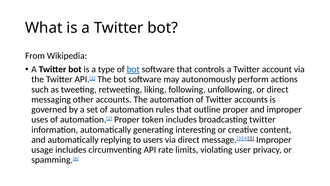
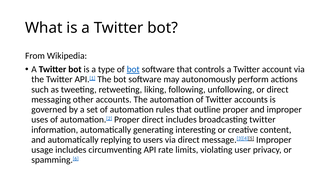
Proper token: token -> direct (153, 119)
